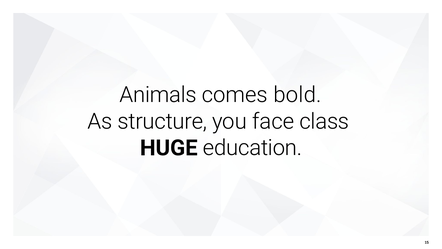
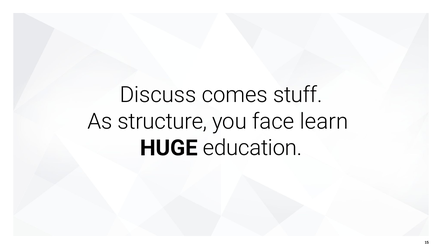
Animals: Animals -> Discuss (158, 95)
bold: bold -> stuff (298, 95)
class: class -> learn (324, 121)
